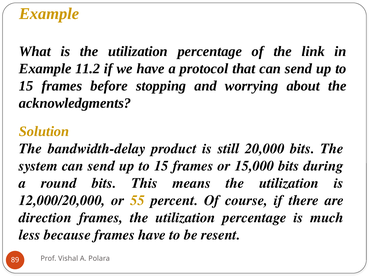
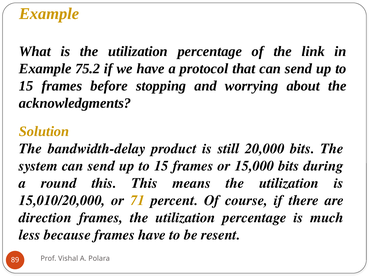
11.2: 11.2 -> 75.2 (88, 69)
round bits: bits -> this (104, 183)
12,000/20,000: 12,000/20,000 -> 15,010/20,000 (62, 200)
55: 55 -> 71 (138, 200)
